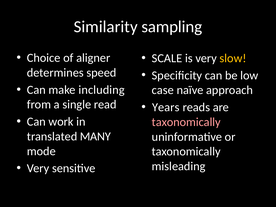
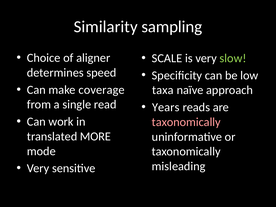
slow colour: yellow -> light green (233, 58)
including: including -> coverage (102, 90)
case: case -> taxa (163, 90)
MANY: MANY -> MORE (95, 136)
